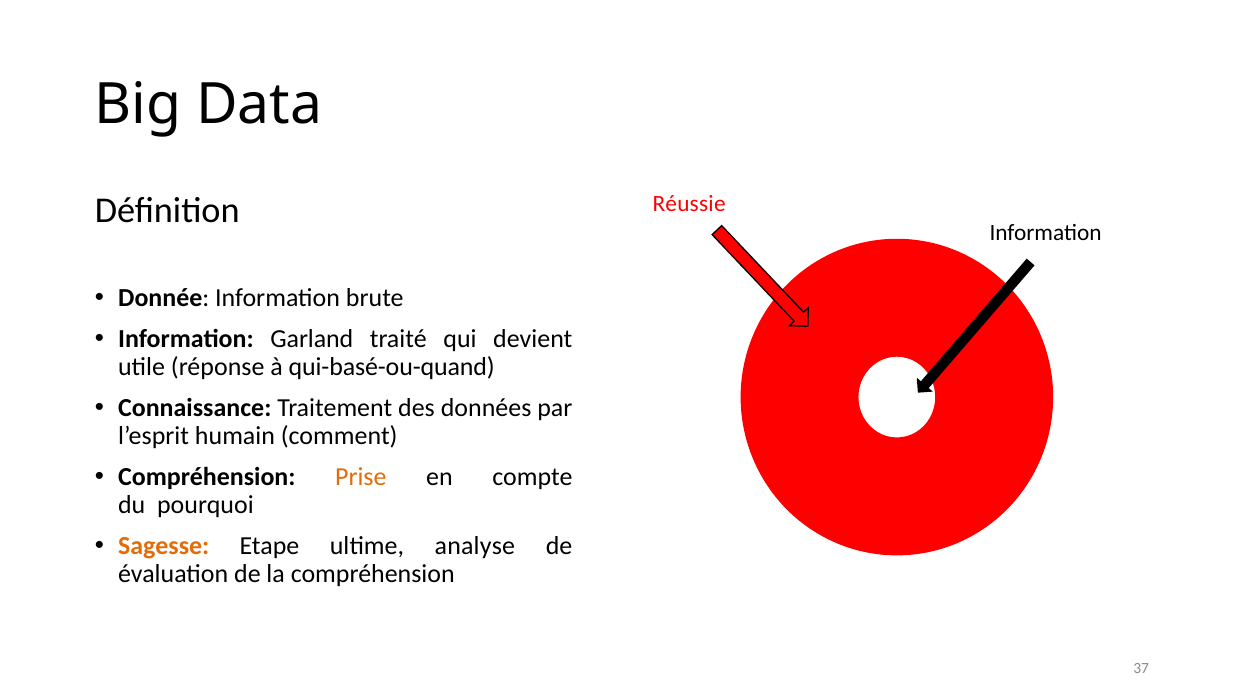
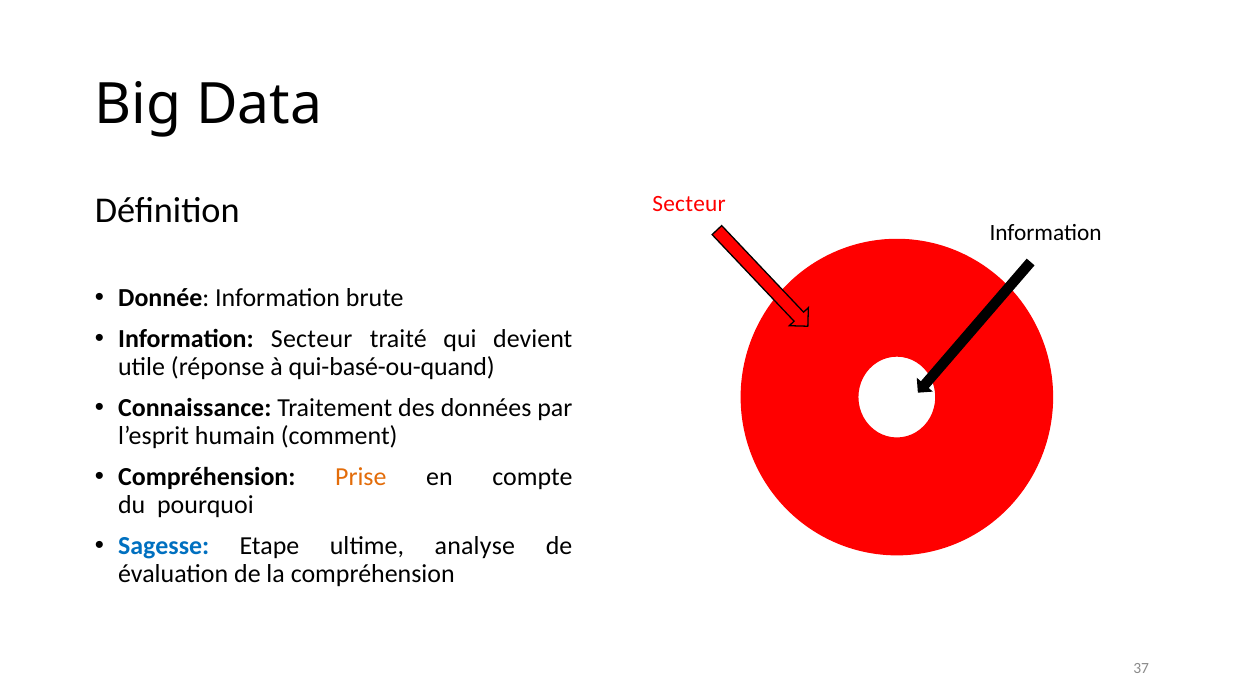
Réussie: Réussie -> Secteur (689, 204)
Information Garland: Garland -> Secteur (312, 339)
Sagesse colour: orange -> blue (164, 546)
